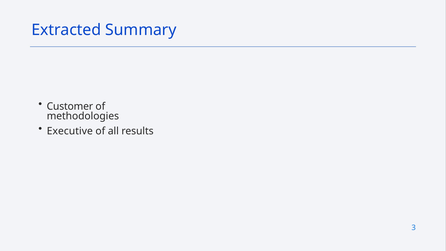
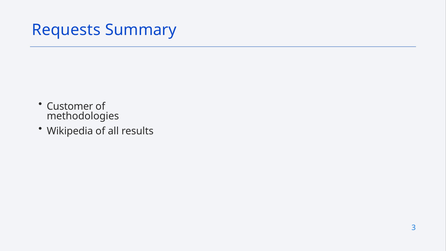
Extracted: Extracted -> Requests (66, 30)
Executive: Executive -> Wikipedia (70, 131)
